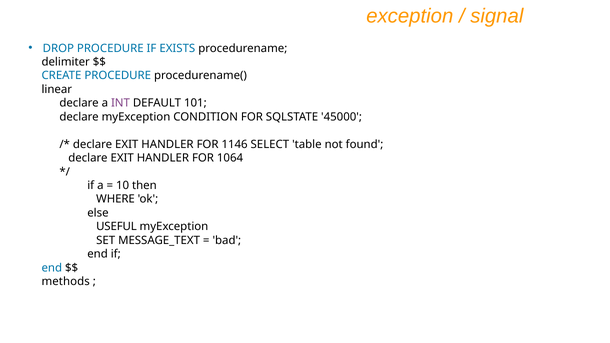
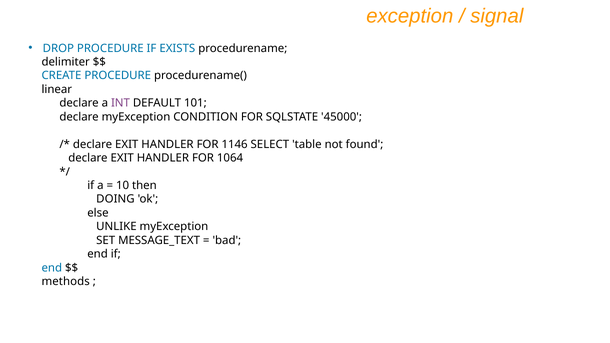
WHERE: WHERE -> DOING (115, 199)
USEFUL: USEFUL -> UNLIKE (116, 227)
